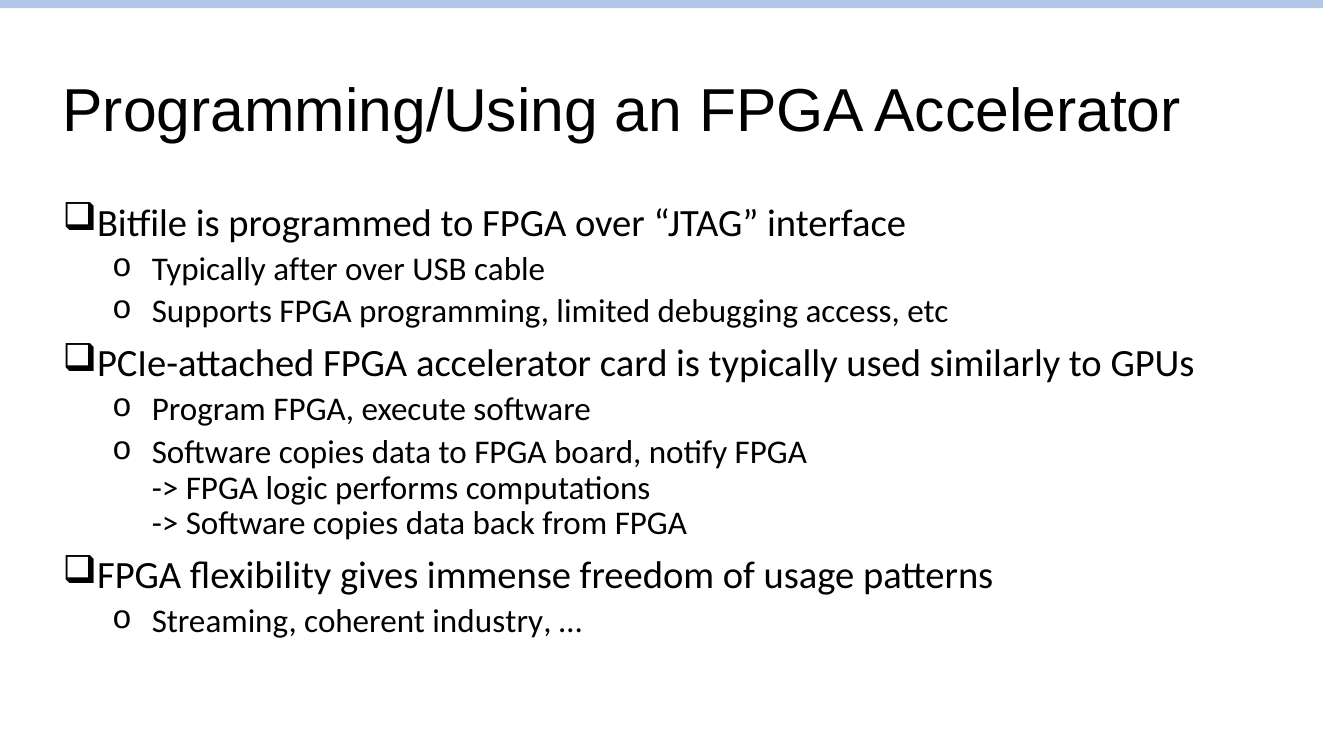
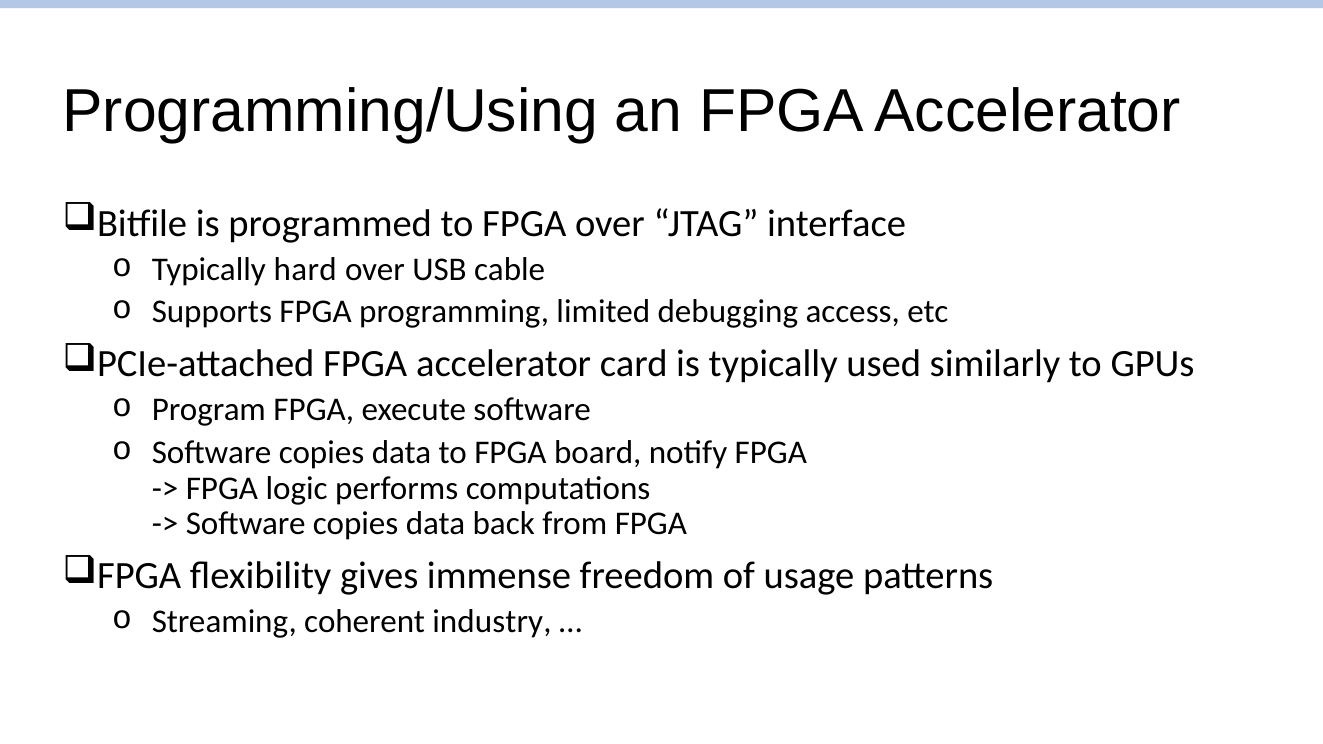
after: after -> hard (305, 269)
